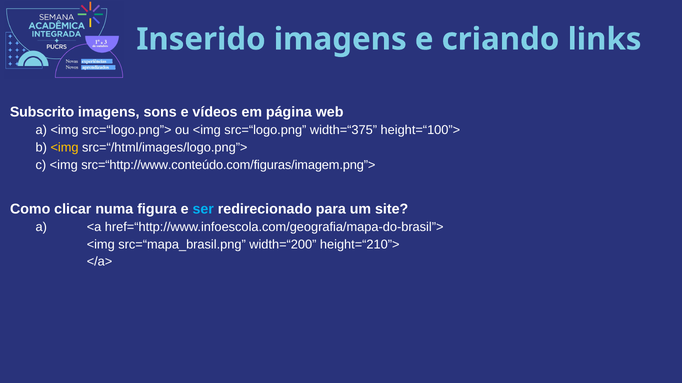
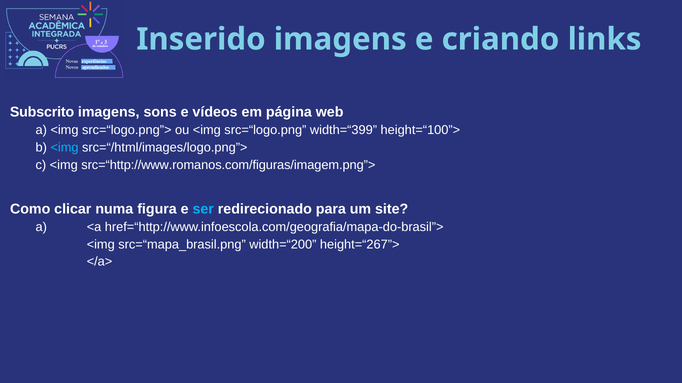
width=“375: width=“375 -> width=“399 (344, 130)
<img colour: yellow -> light blue (65, 148)
src=“http://www.conteúdo.com/figuras/imagem.png”>: src=“http://www.conteúdo.com/figuras/imagem.png”> -> src=“http://www.romanos.com/figuras/imagem.png”> (228, 165)
height=“210”>: height=“210”> -> height=“267”> (360, 245)
